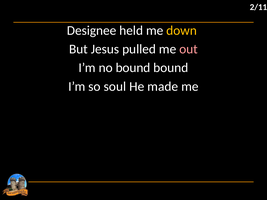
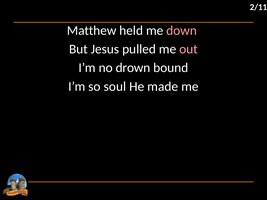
Designee: Designee -> Matthew (92, 31)
down colour: yellow -> pink (182, 31)
no bound: bound -> drown (133, 68)
